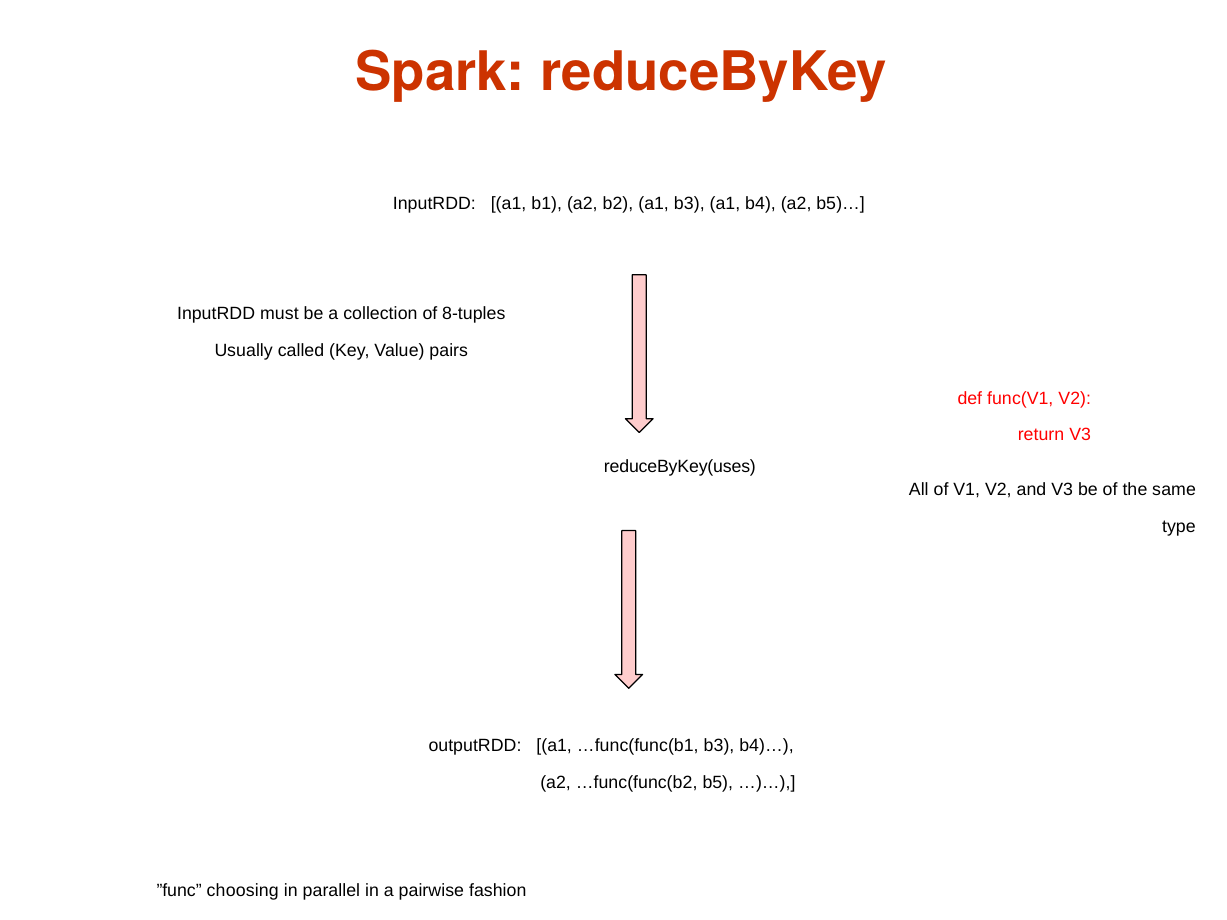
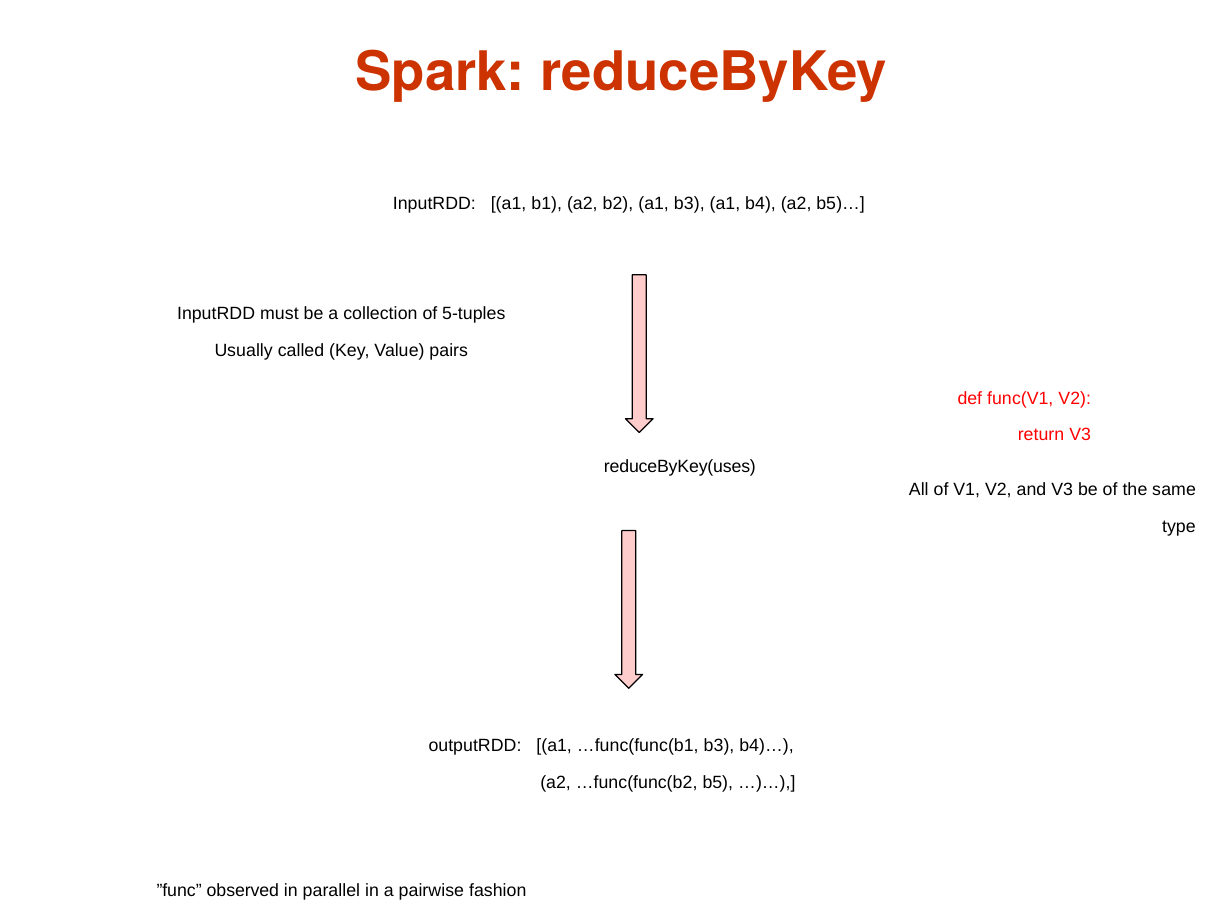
8-tuples: 8-tuples -> 5-tuples (474, 314)
choosing: choosing -> observed (243, 891)
